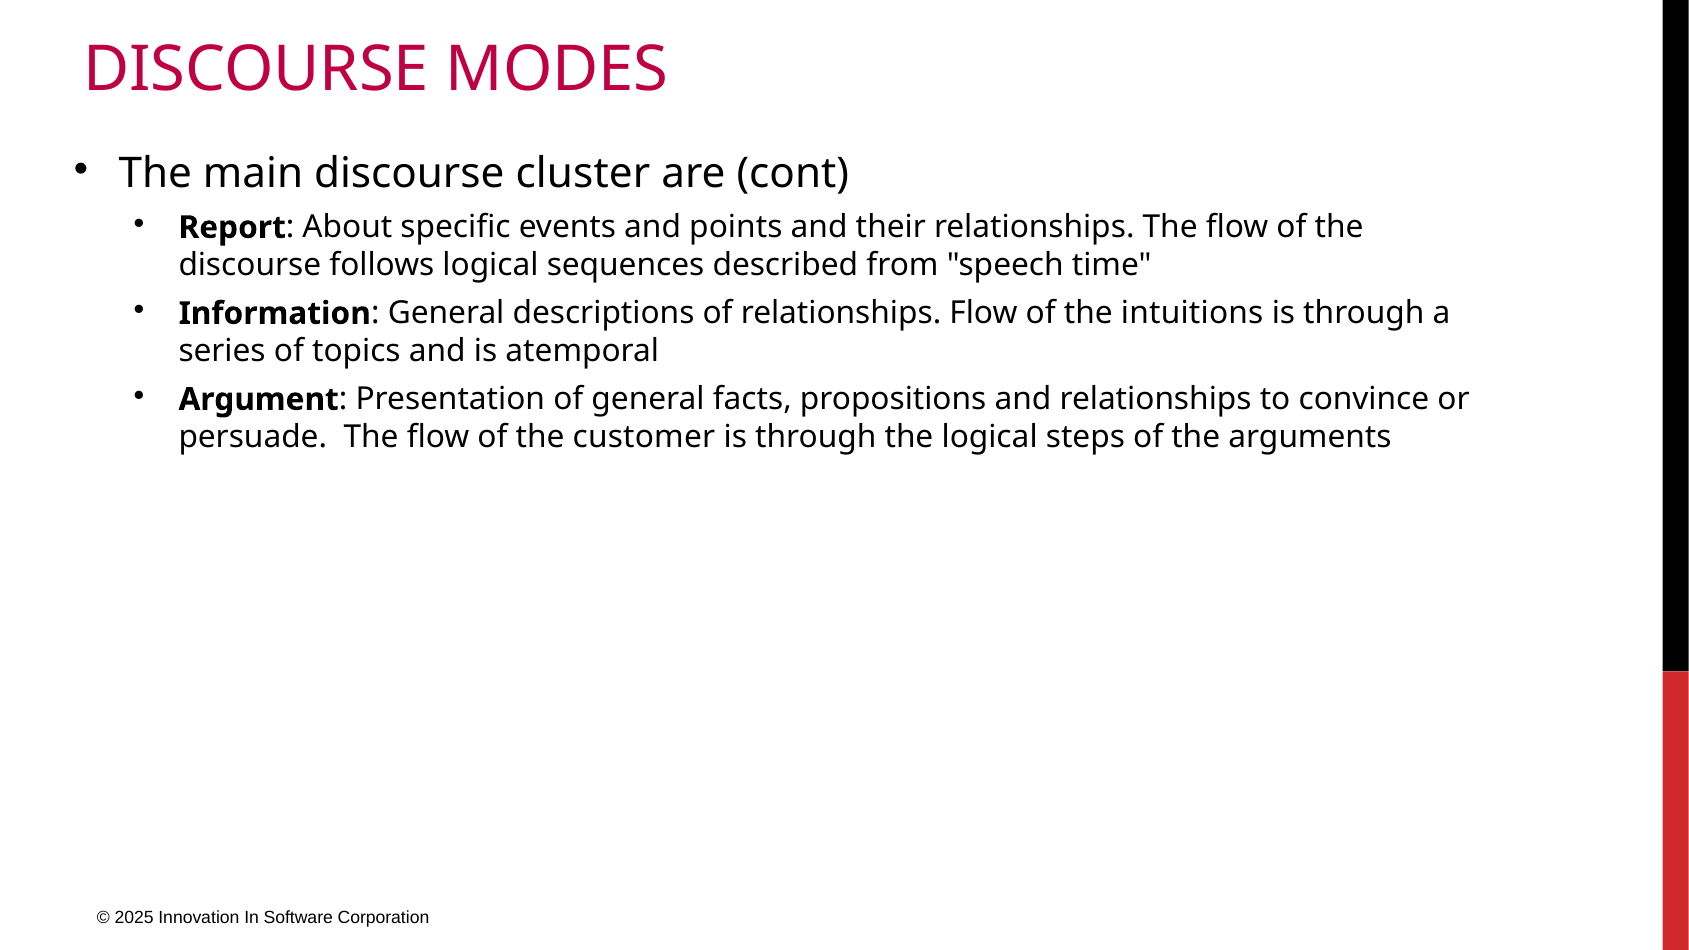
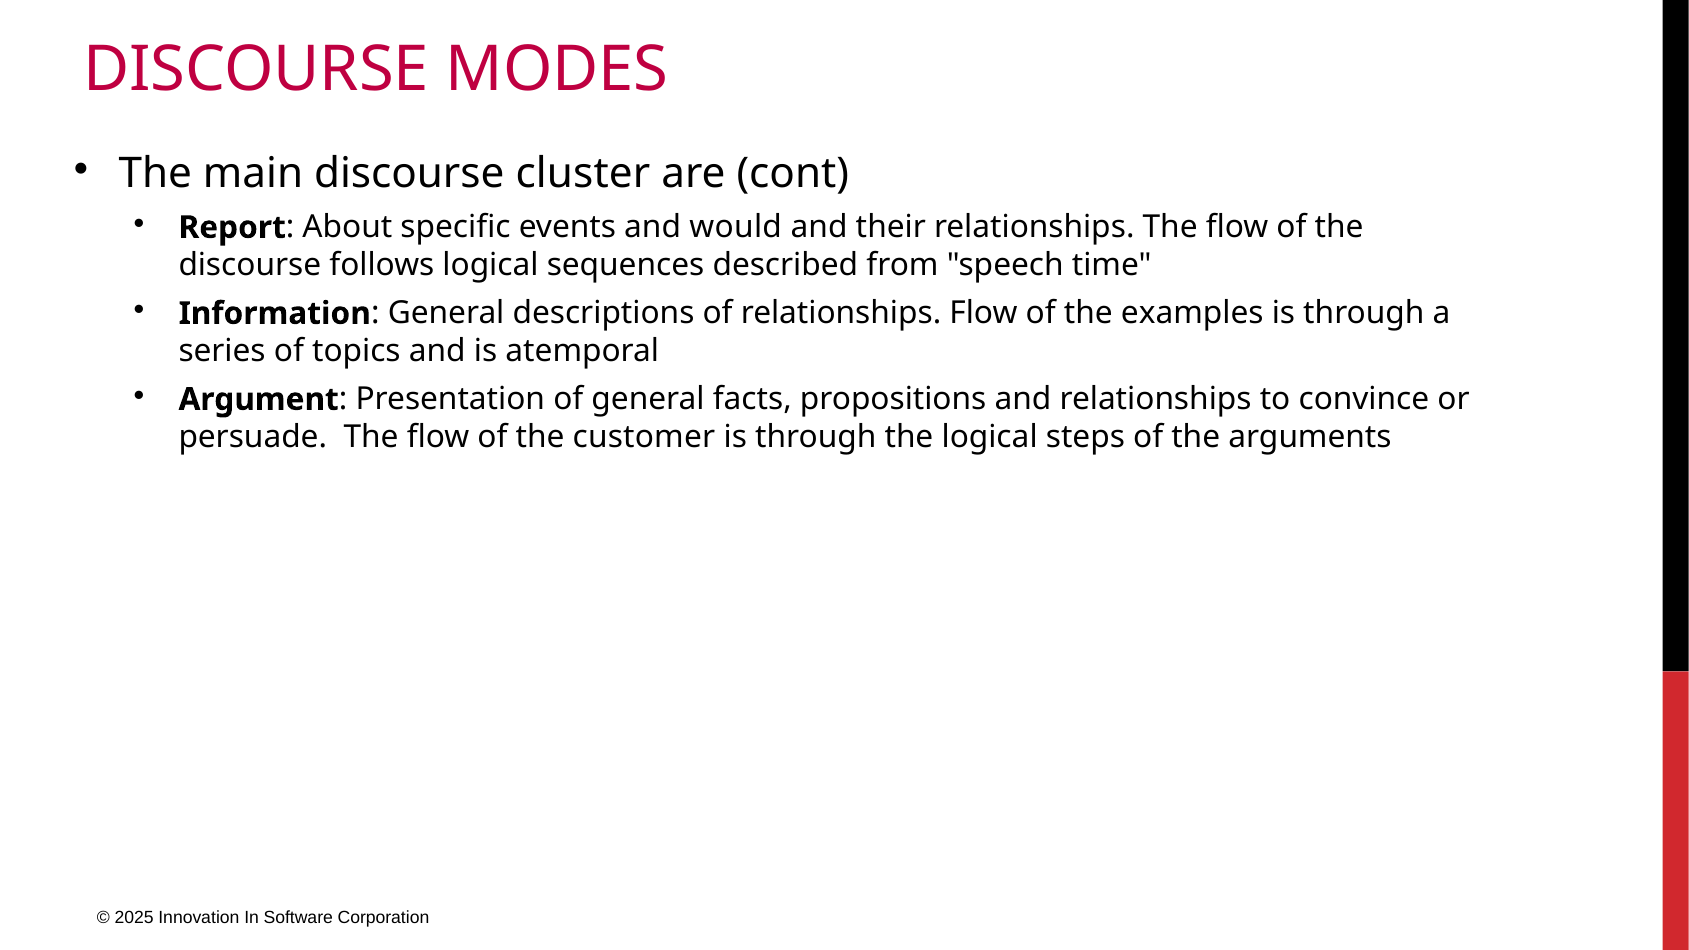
points: points -> would (736, 227)
intuitions: intuitions -> examples (1192, 313)
